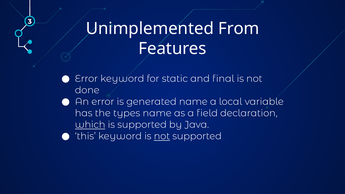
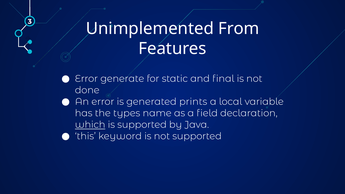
Error keyword: keyword -> generate (122, 79)
generated name: name -> prints (193, 102)
not underline: present -> none (162, 136)
